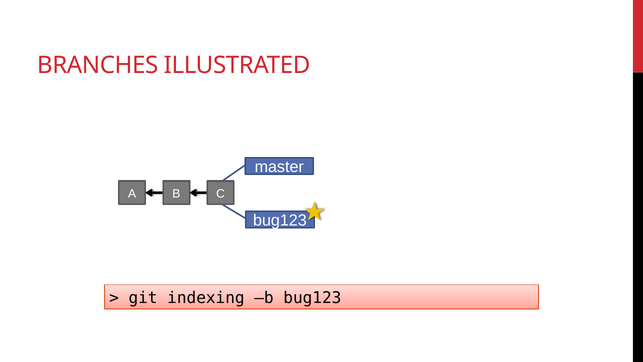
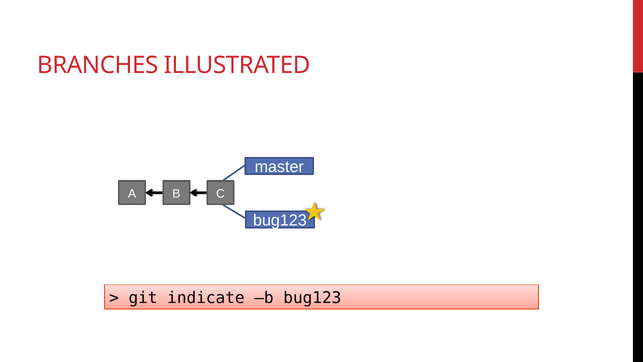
indexing: indexing -> indicate (206, 298)
